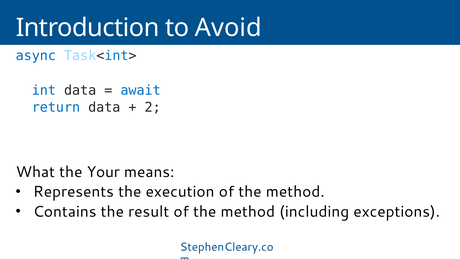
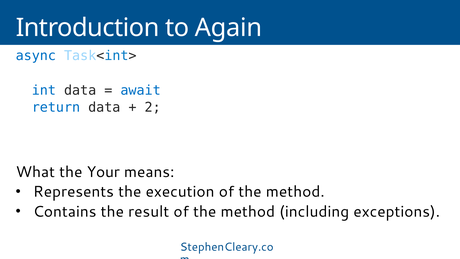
Avoid: Avoid -> Again (228, 28)
